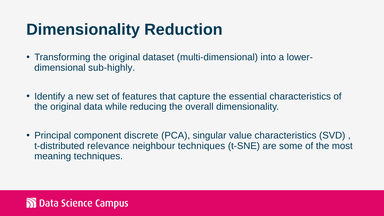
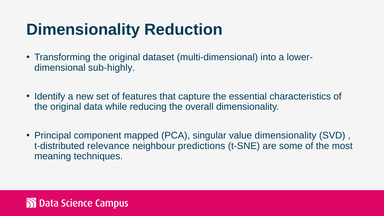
discrete: discrete -> mapped (141, 135)
value characteristics: characteristics -> dimensionality (286, 135)
neighbour techniques: techniques -> predictions (201, 146)
